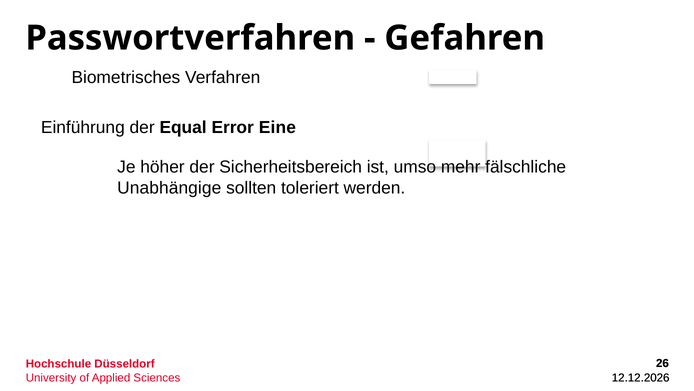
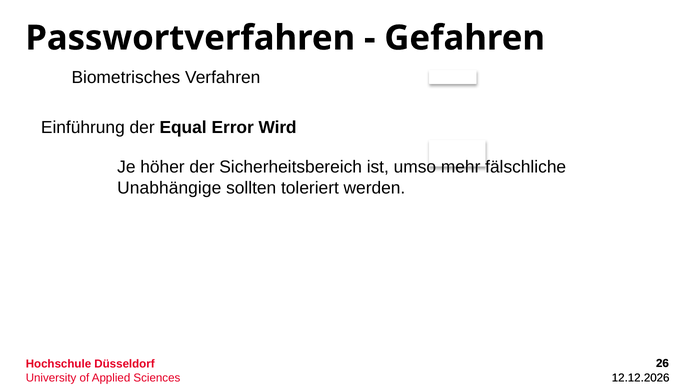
Eine: Eine -> Wird (278, 127)
